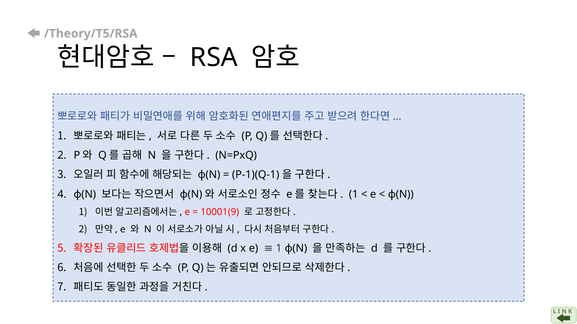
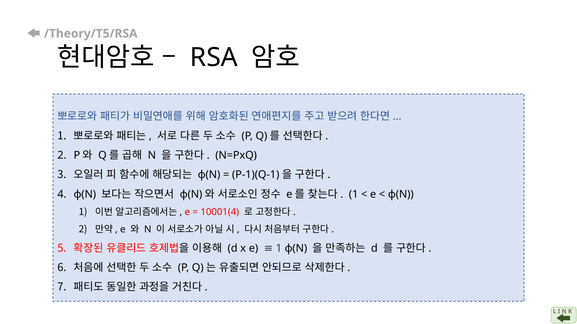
10001(9: 10001(9 -> 10001(4 (220, 212)
